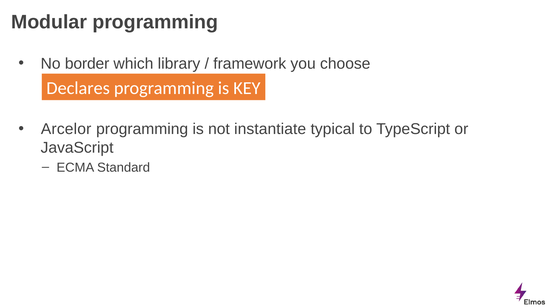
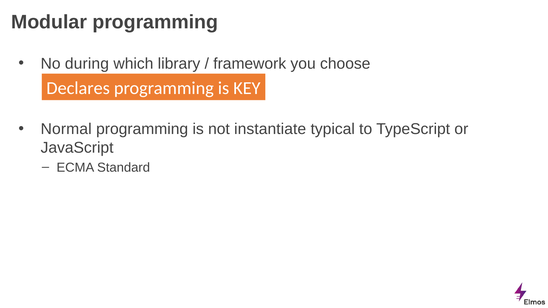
border: border -> during (87, 64)
Arcelor: Arcelor -> Normal (66, 129)
